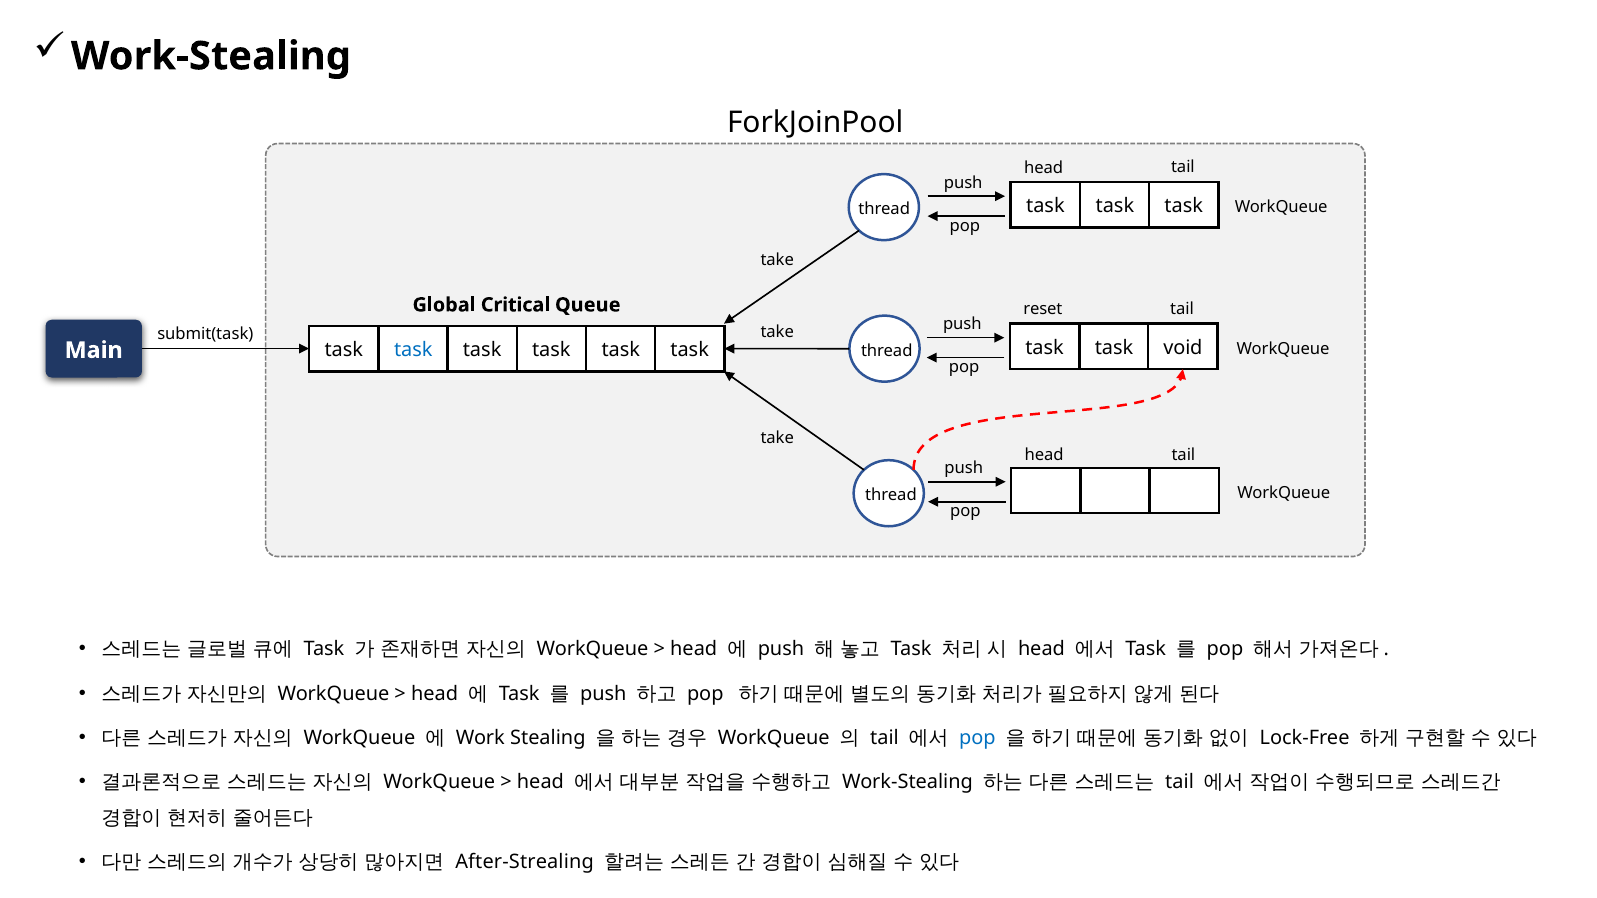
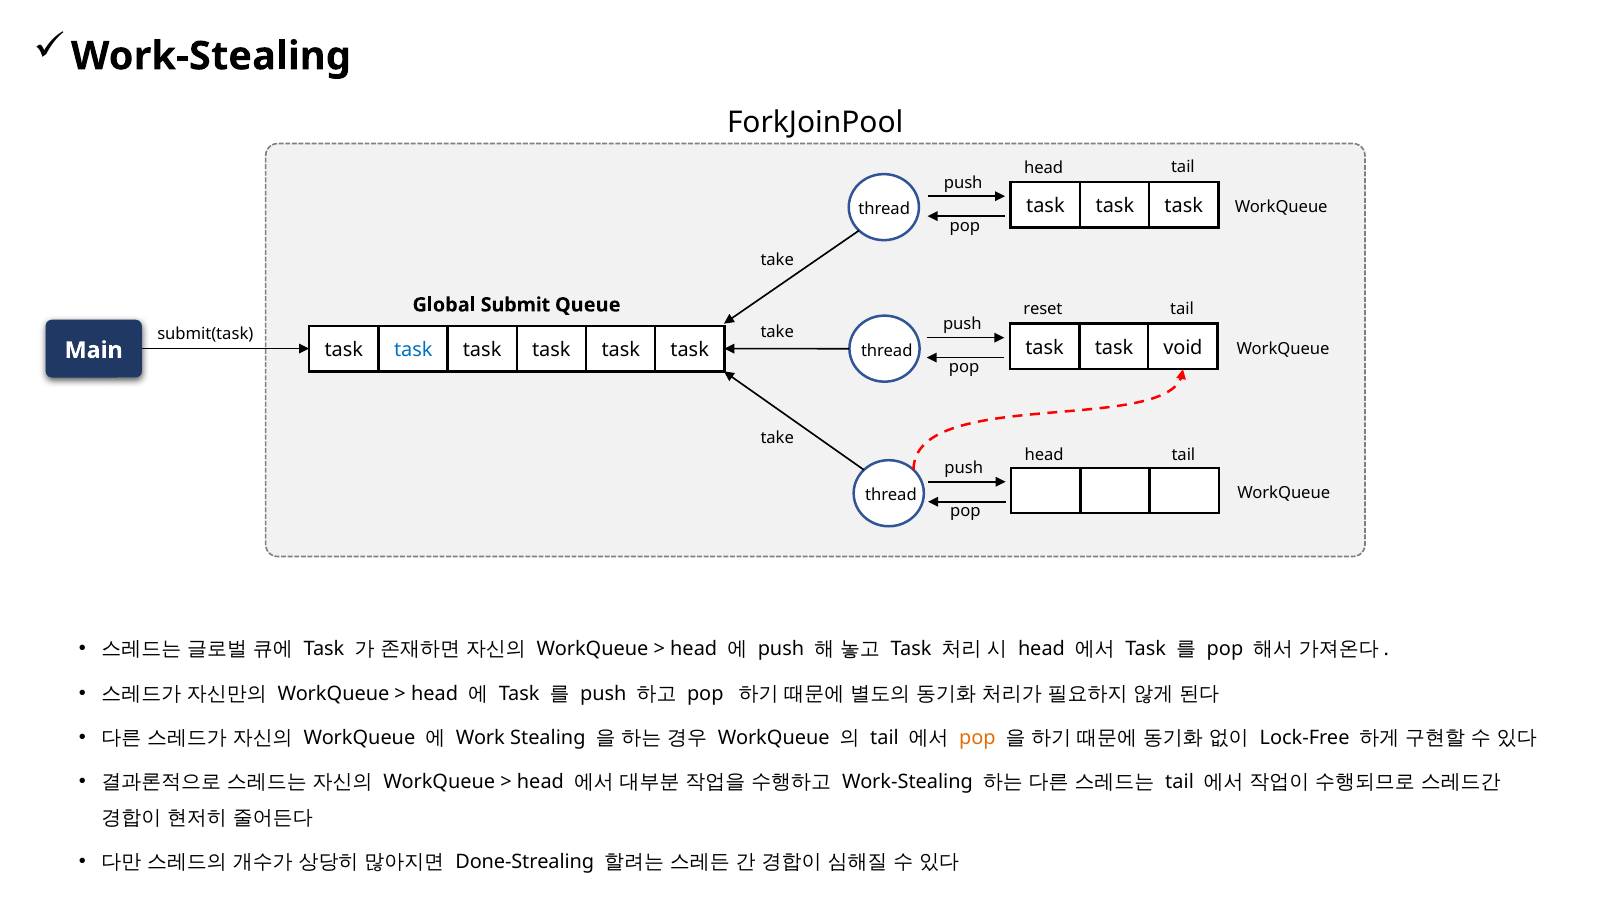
Critical: Critical -> Submit (515, 305)
pop colour: blue -> orange (977, 738)
After-Strealing: After-Strealing -> Done-Strealing (525, 862)
